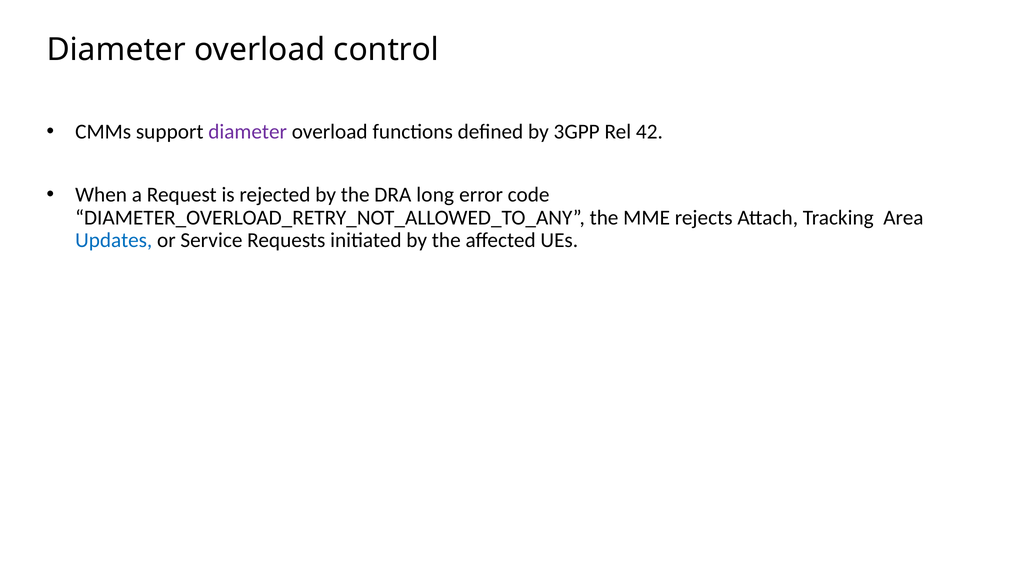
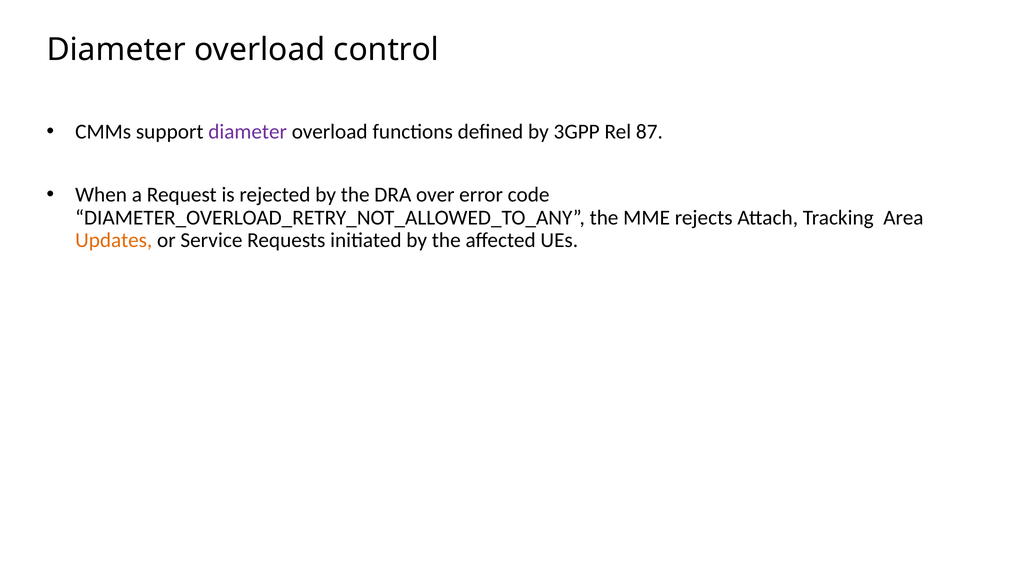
42: 42 -> 87 (649, 132)
long: long -> over (435, 195)
Updates colour: blue -> orange (114, 241)
